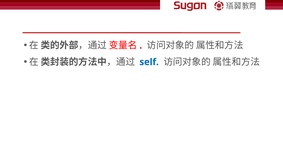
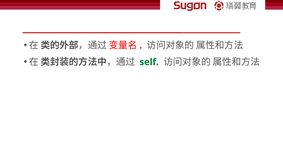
self colour: blue -> green (149, 62)
